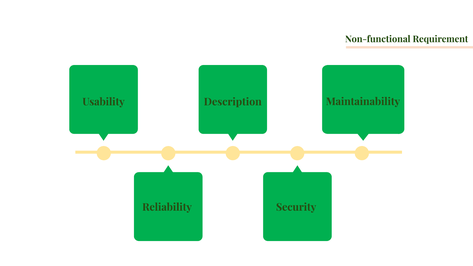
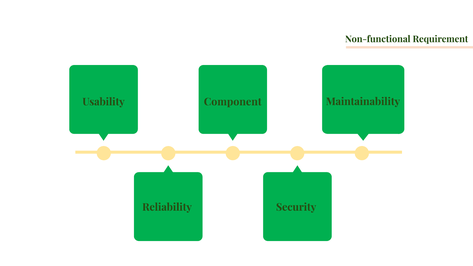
Description: Description -> Component (233, 102)
